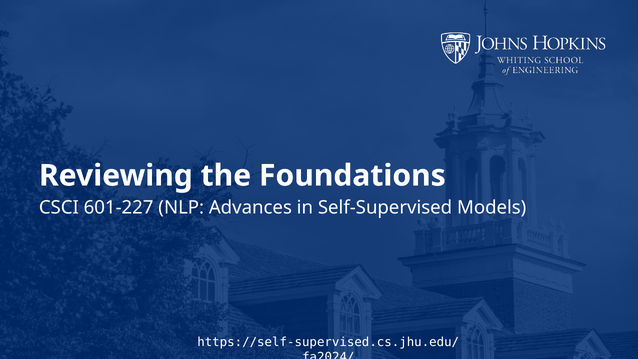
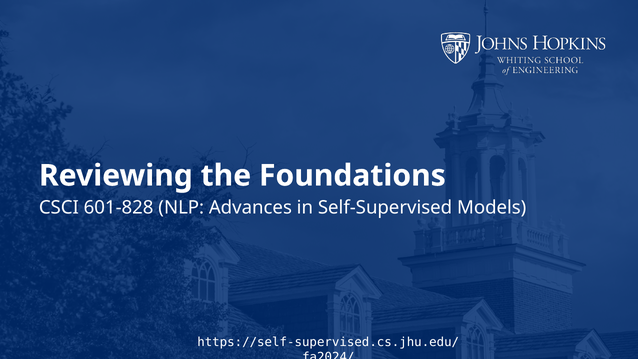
601-227: 601-227 -> 601-828 (119, 207)
